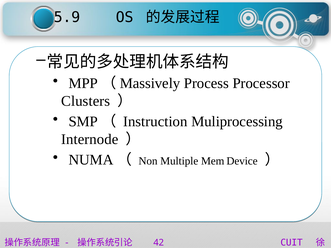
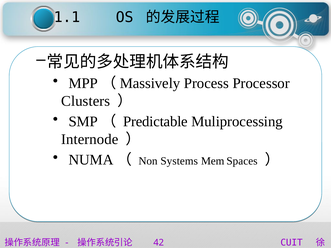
5.9: 5.9 -> 1.1 (67, 17)
Instruction: Instruction -> Predictable (155, 122)
Multiple: Multiple -> Systems (179, 161)
Device: Device -> Spaces (242, 161)
